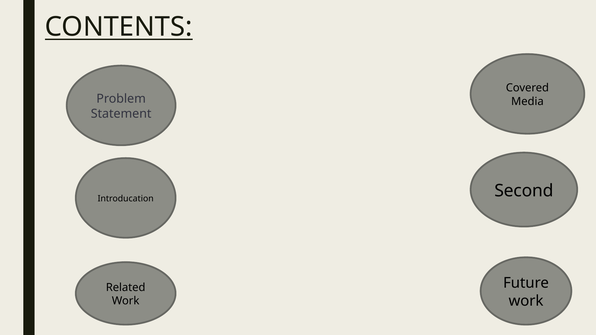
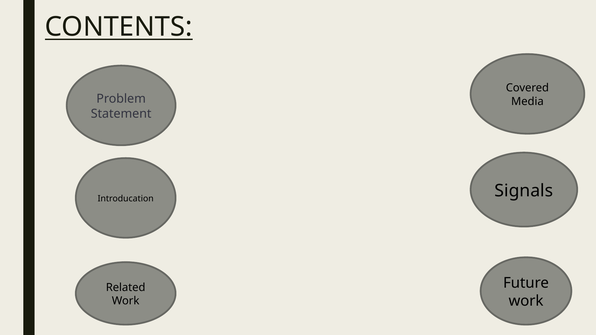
Second: Second -> Signals (524, 191)
